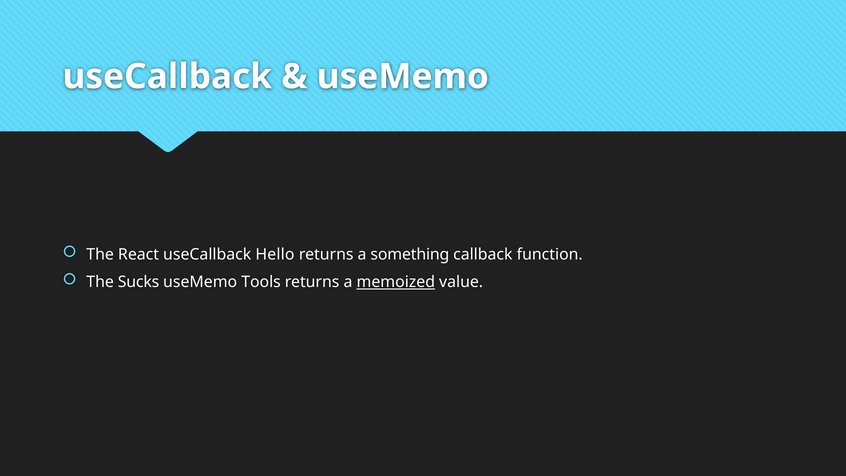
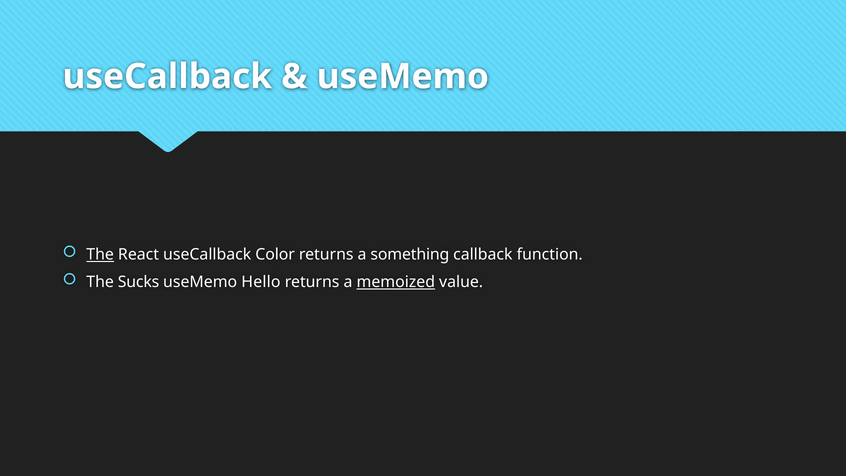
The underline: none -> present (100, 255)
Hello: Hello -> Color (275, 255)
Tools: Tools -> Hello (261, 282)
